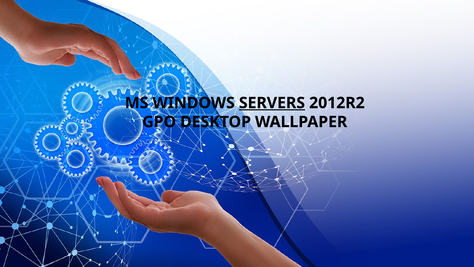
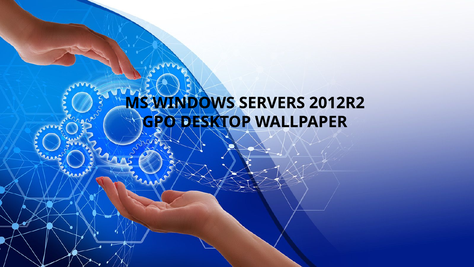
SERVERS underline: present -> none (272, 103)
